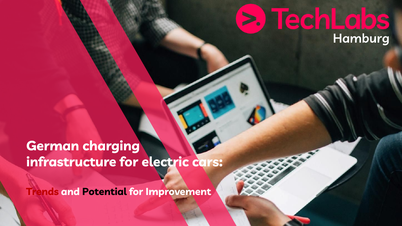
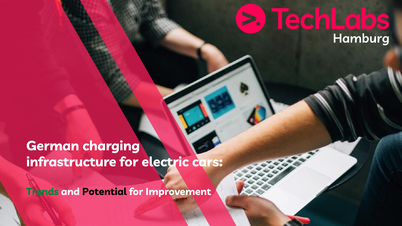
Trends colour: red -> green (42, 192)
